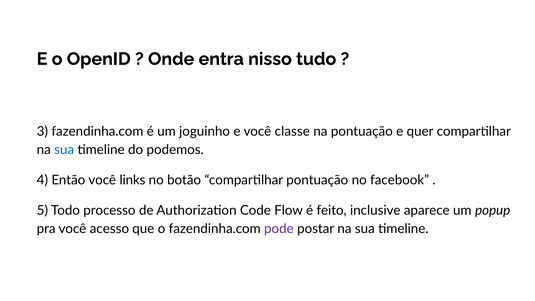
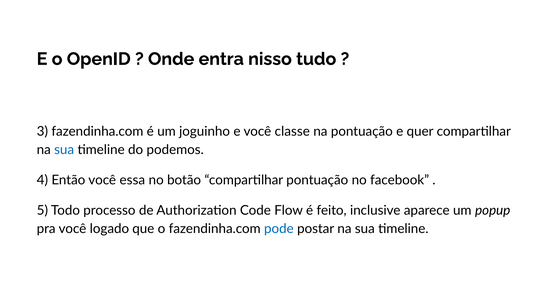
links: links -> essa (132, 180)
acesso: acesso -> logado (109, 229)
pode colour: purple -> blue (279, 229)
